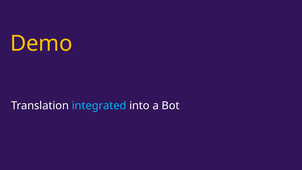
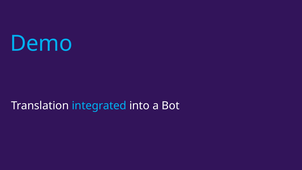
Demo colour: yellow -> light blue (41, 43)
